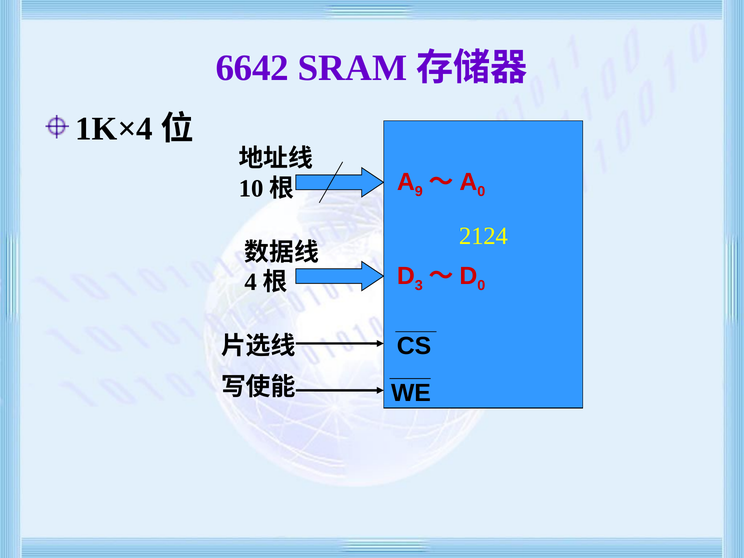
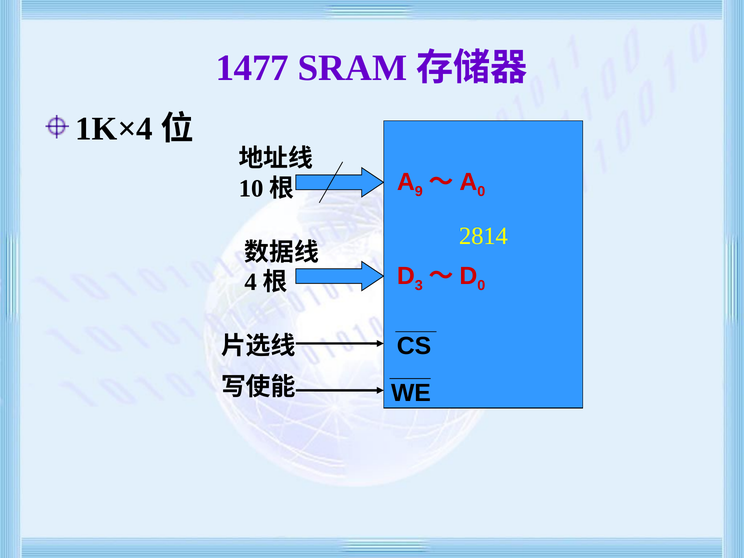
6642: 6642 -> 1477 (252, 68)
2124: 2124 -> 2814 (483, 236)
